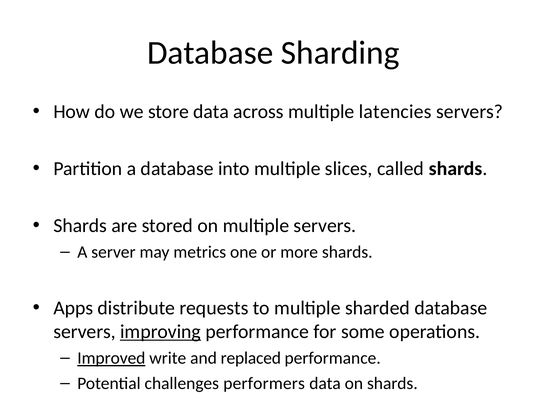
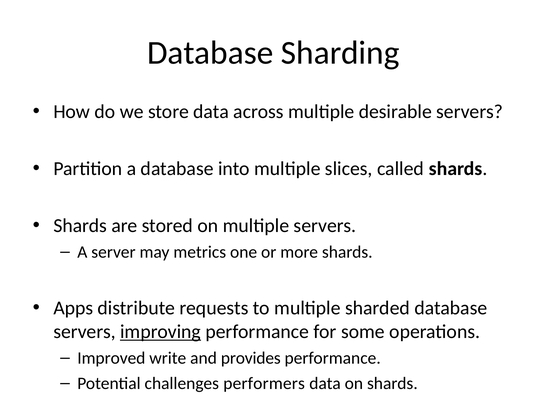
latencies: latencies -> desirable (395, 112)
Improved underline: present -> none (111, 358)
replaced: replaced -> provides (251, 358)
